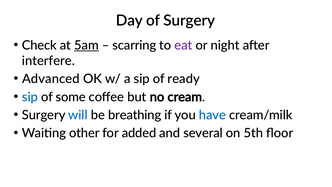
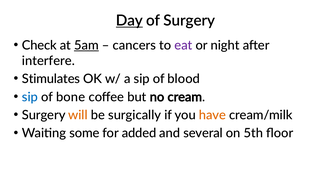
Day underline: none -> present (129, 21)
scarring: scarring -> cancers (134, 45)
Advanced: Advanced -> Stimulates (51, 79)
ready: ready -> blood (184, 79)
some: some -> bone (71, 97)
will colour: blue -> orange (78, 115)
breathing: breathing -> surgically (135, 115)
have colour: blue -> orange (212, 115)
other: other -> some (84, 133)
